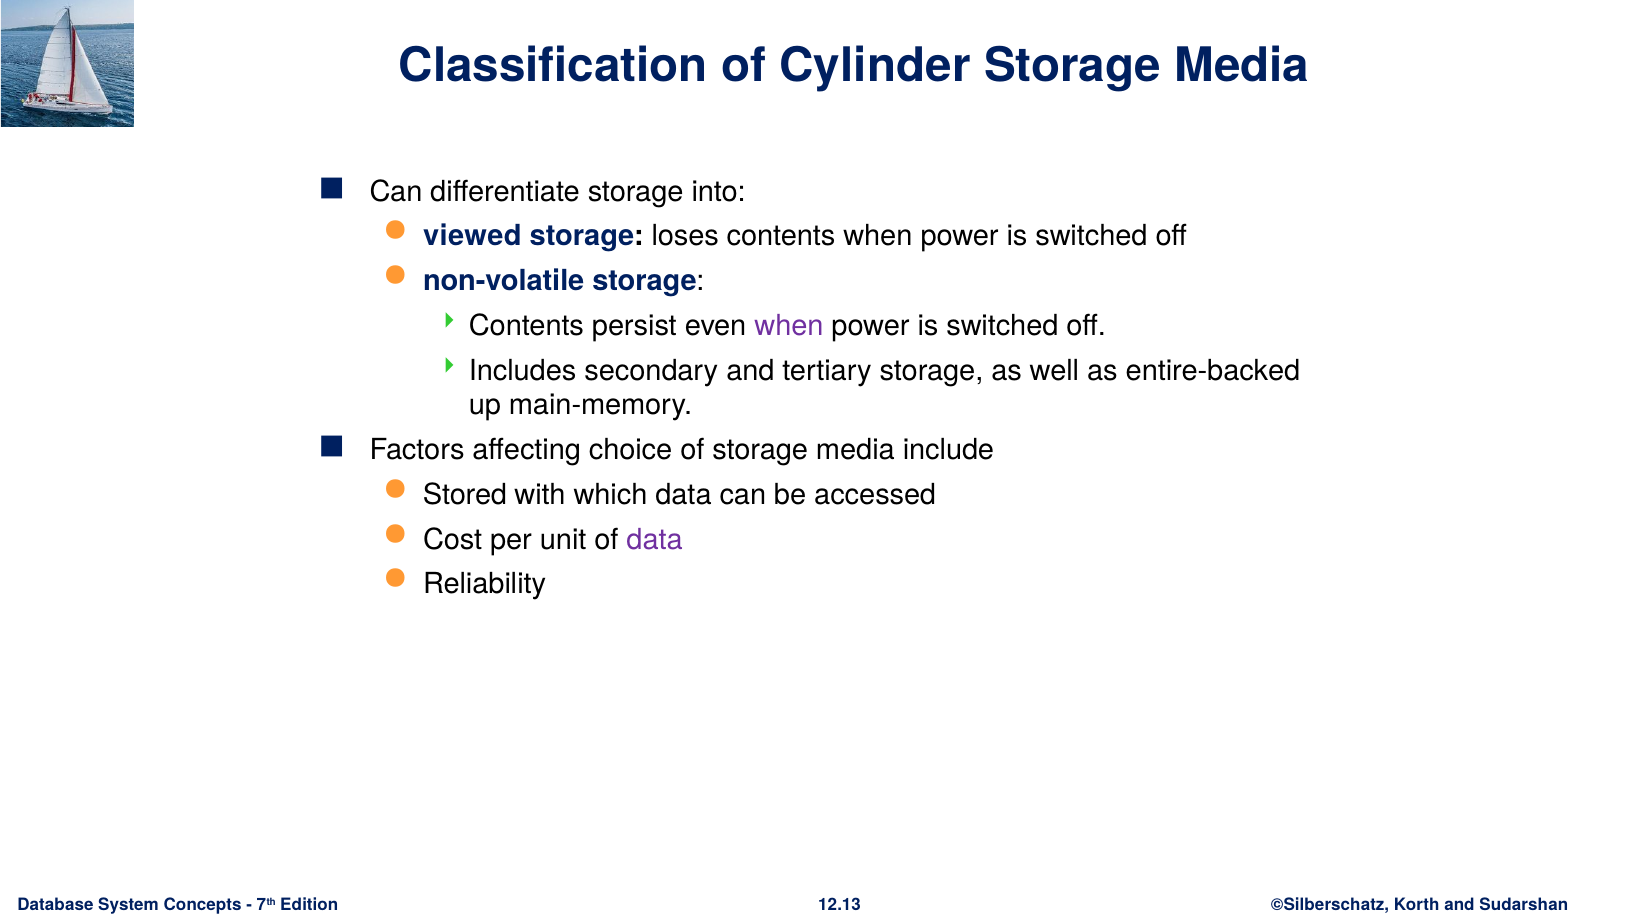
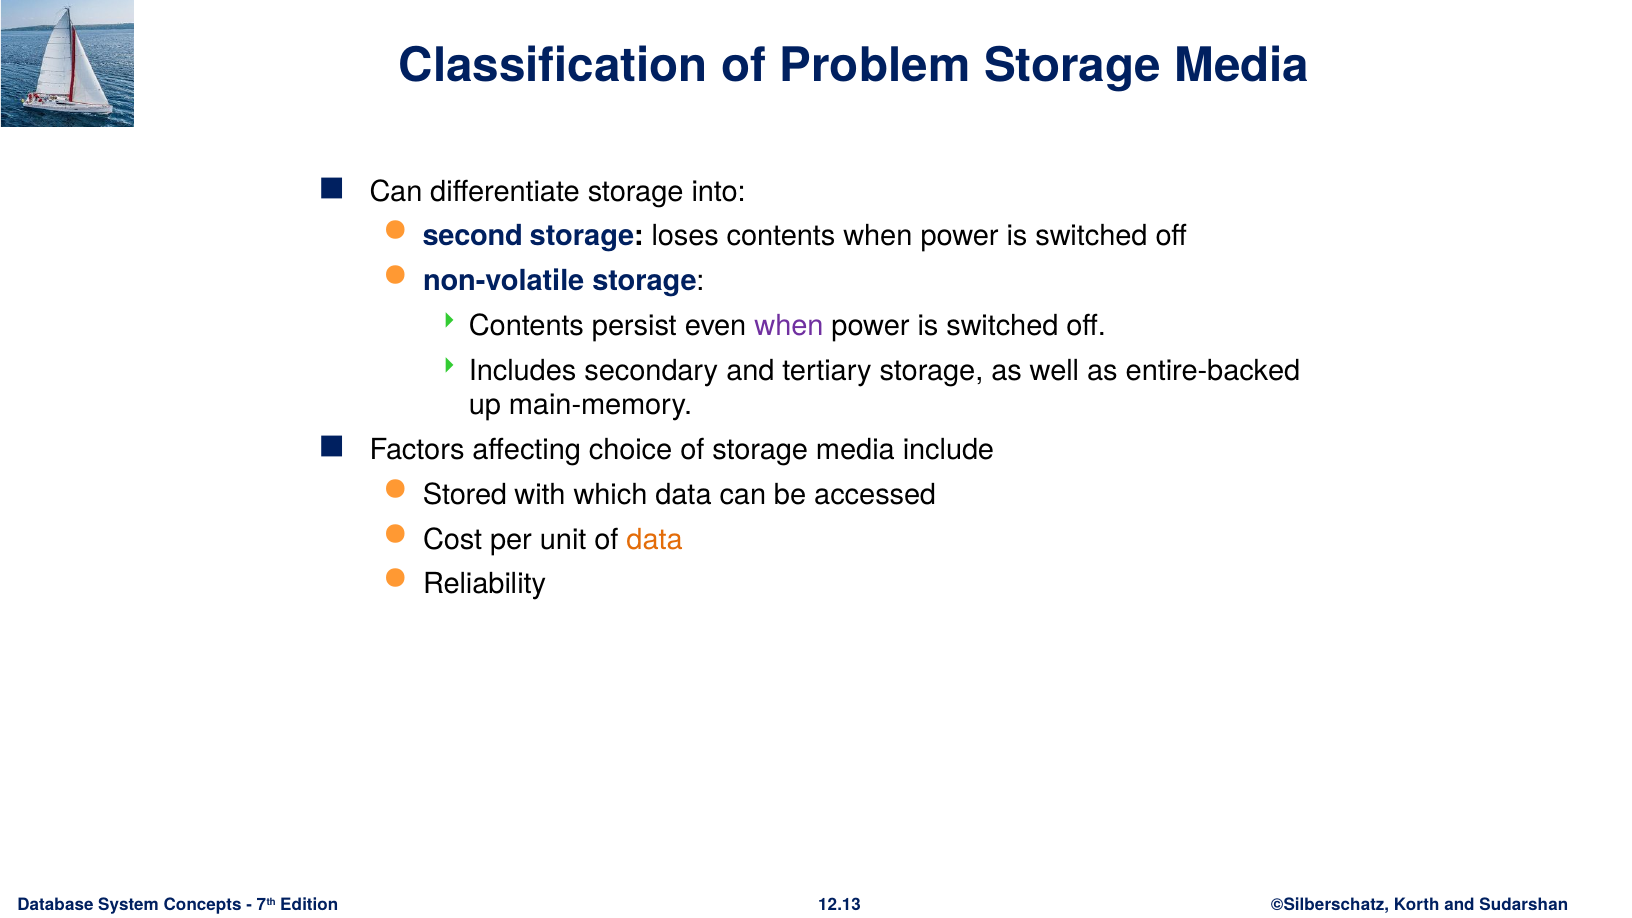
Cylinder: Cylinder -> Problem (875, 66)
viewed: viewed -> second (473, 236)
data colour: purple -> orange (655, 540)
